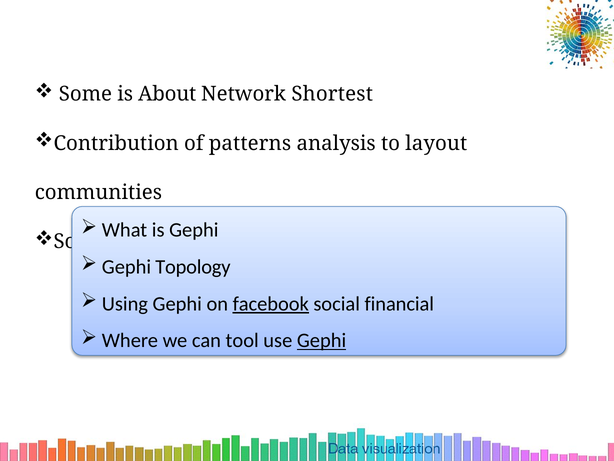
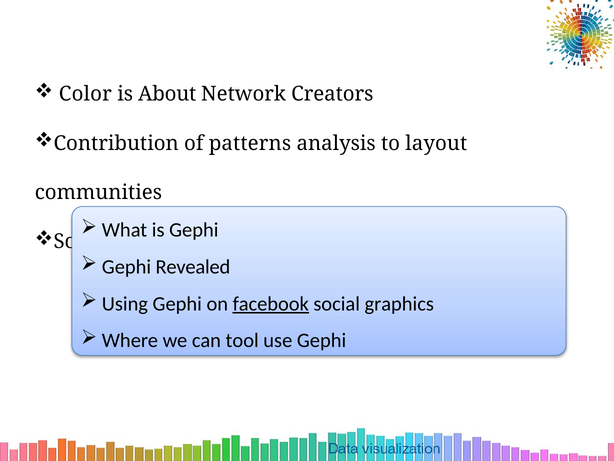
Some: Some -> Color (85, 94)
Shortest: Shortest -> Creators (332, 94)
Topology: Topology -> Revealed (193, 267)
financial: financial -> graphics (399, 304)
Gephi underline: present -> none (322, 340)
